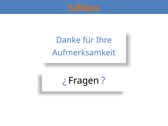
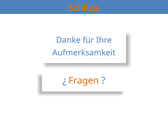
Fragen colour: black -> orange (84, 81)
